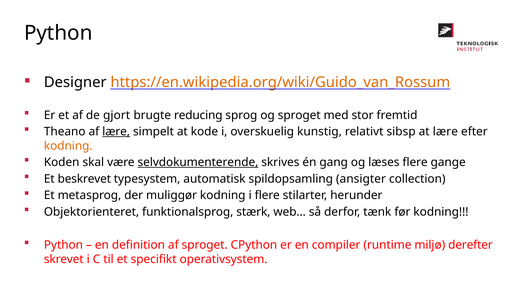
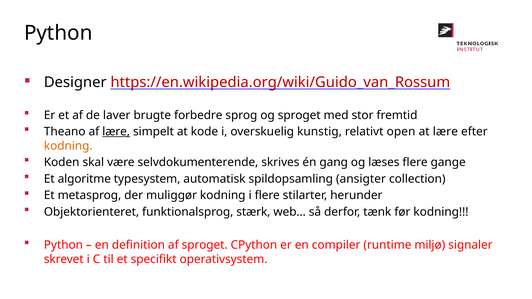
https://en.wikipedia.org/wiki/Guido_van_Rossum colour: orange -> red (280, 82)
gjort: gjort -> laver (117, 115)
reducing: reducing -> forbedre (198, 115)
sibsp: sibsp -> open (401, 132)
selvdokumenterende underline: present -> none (198, 163)
beskrevet: beskrevet -> algoritme (84, 179)
derefter: derefter -> signaler (470, 245)
